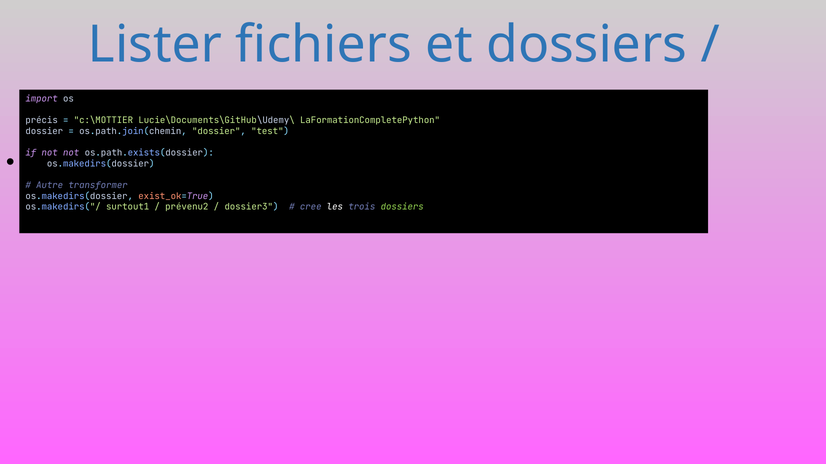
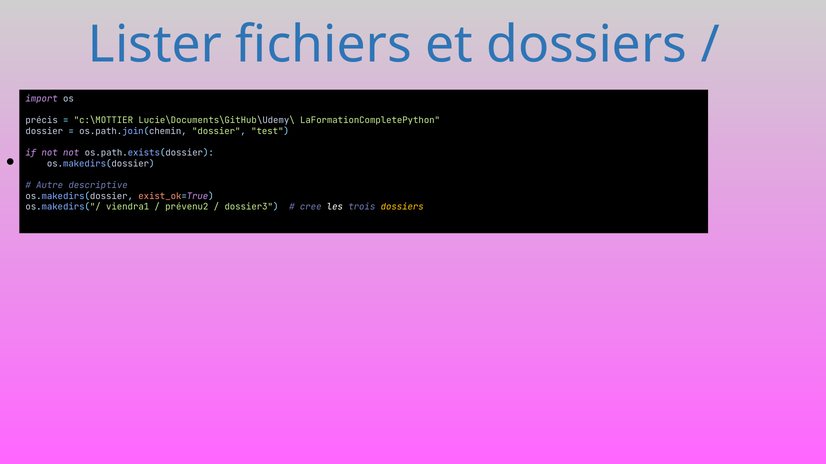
transformer: transformer -> descriptive (98, 186)
surtout1: surtout1 -> viendra1 (128, 207)
dossiers colour: light green -> yellow (402, 207)
